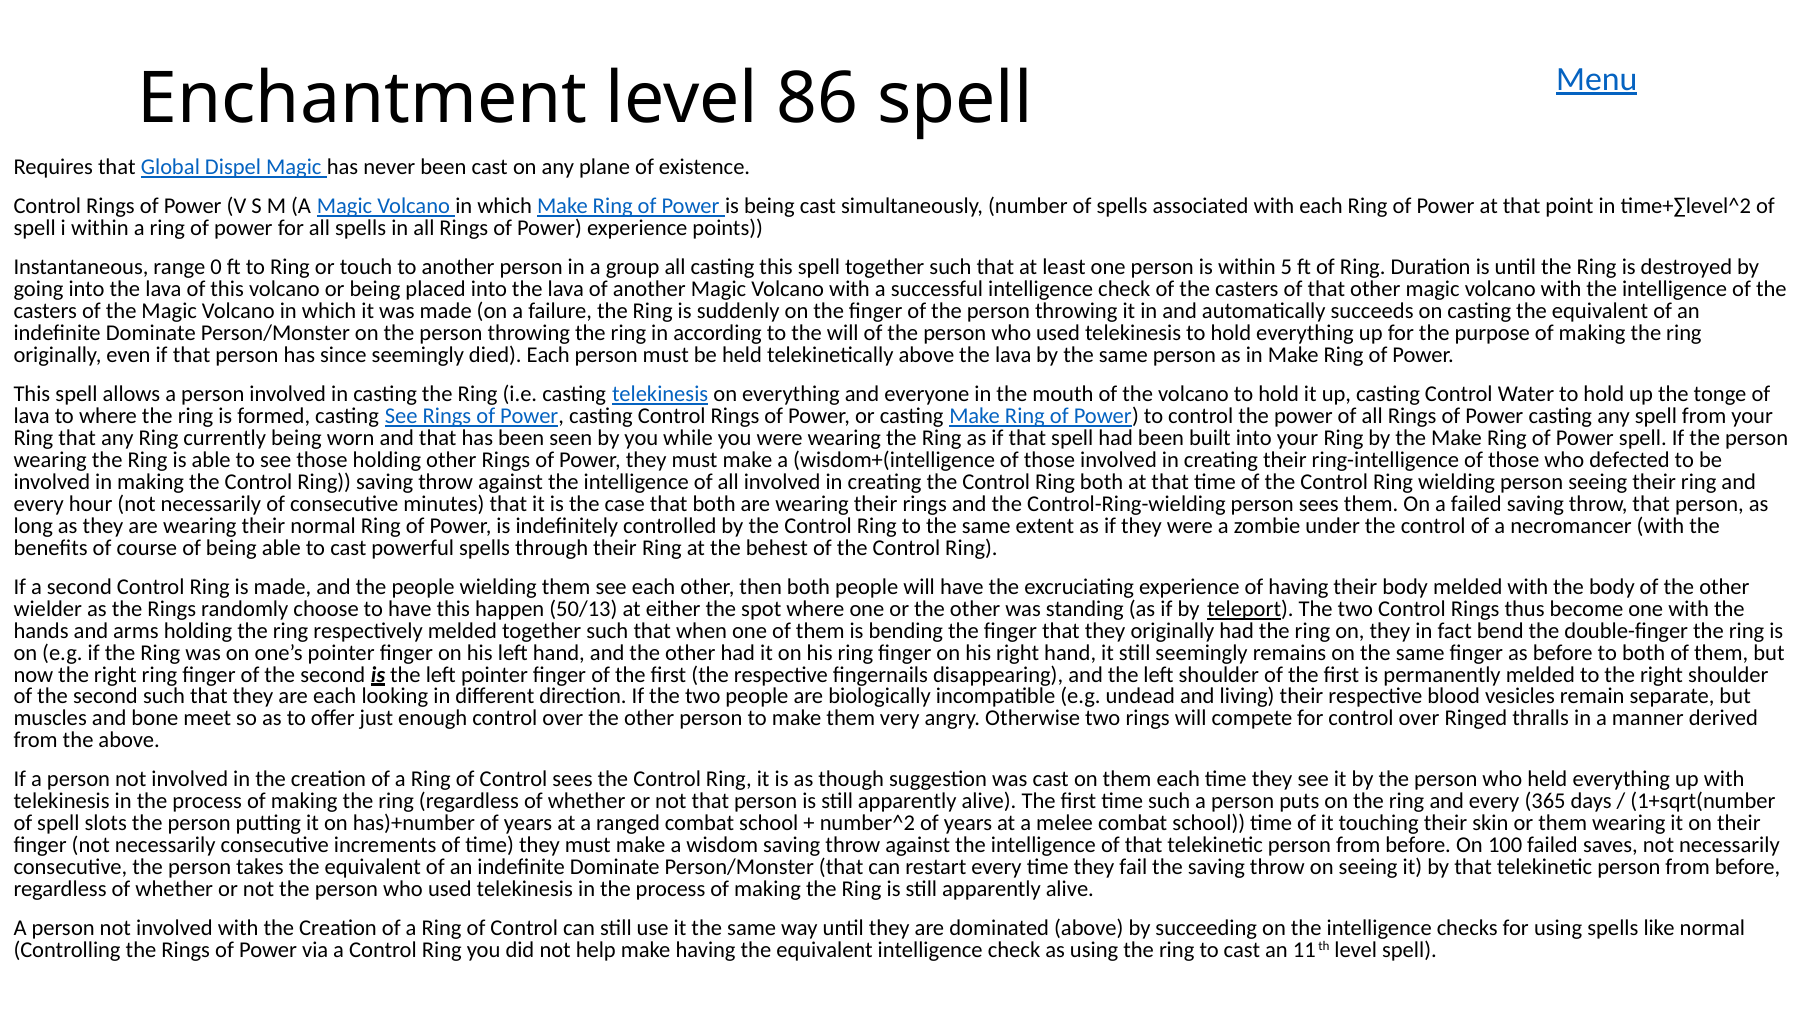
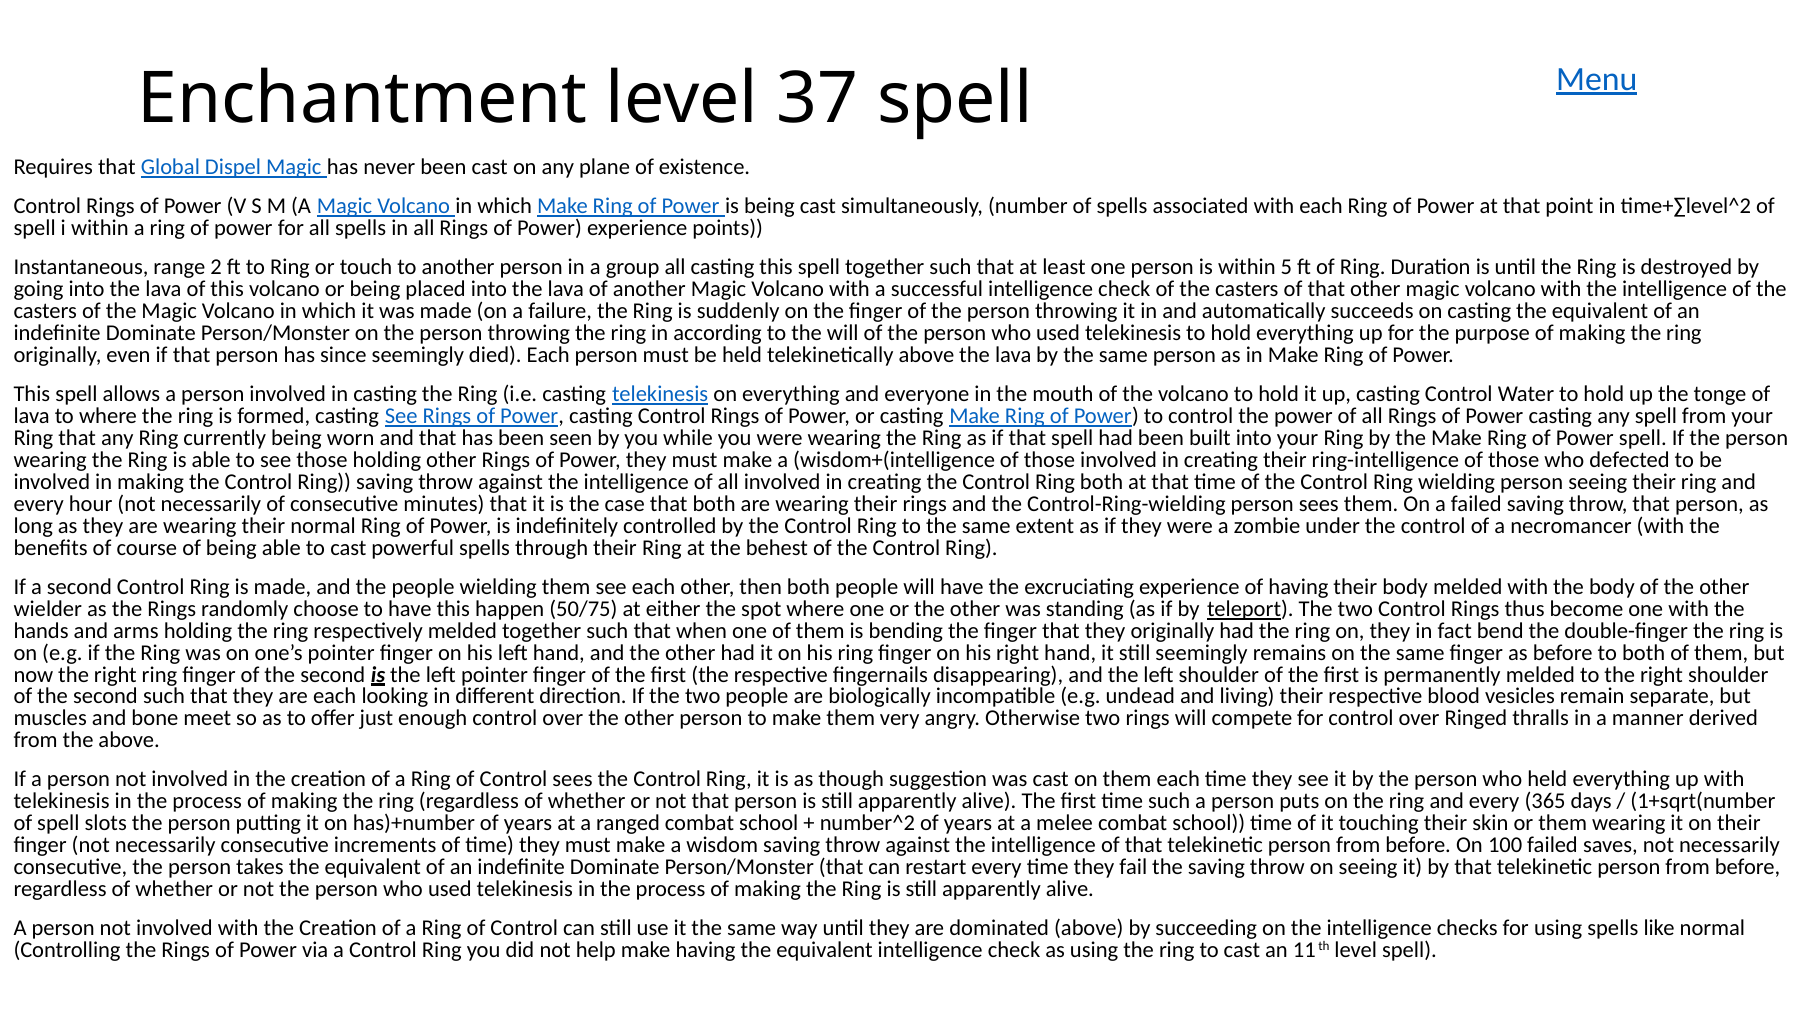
86: 86 -> 37 (818, 99)
0: 0 -> 2 (216, 267)
50/13: 50/13 -> 50/75 (583, 609)
